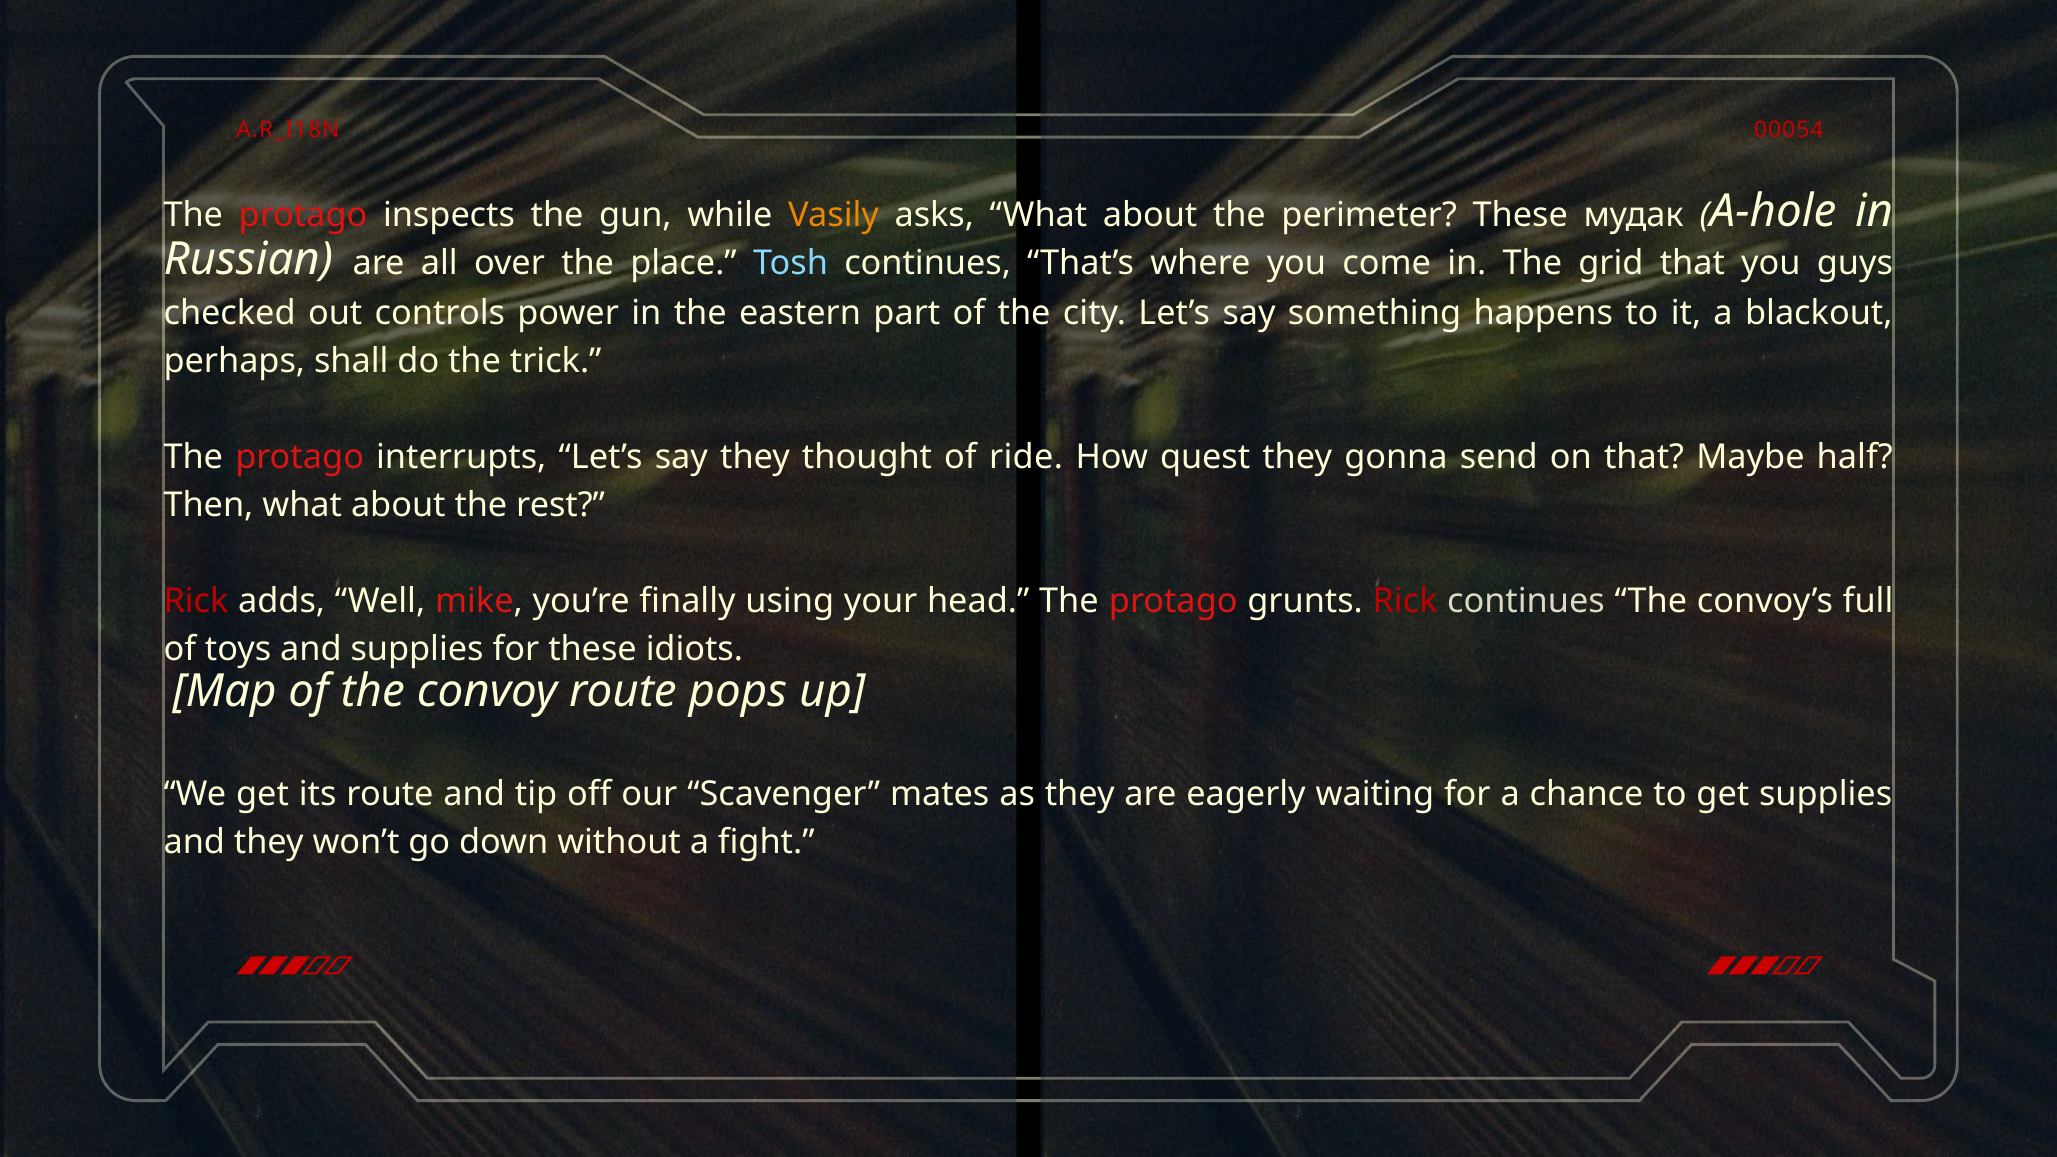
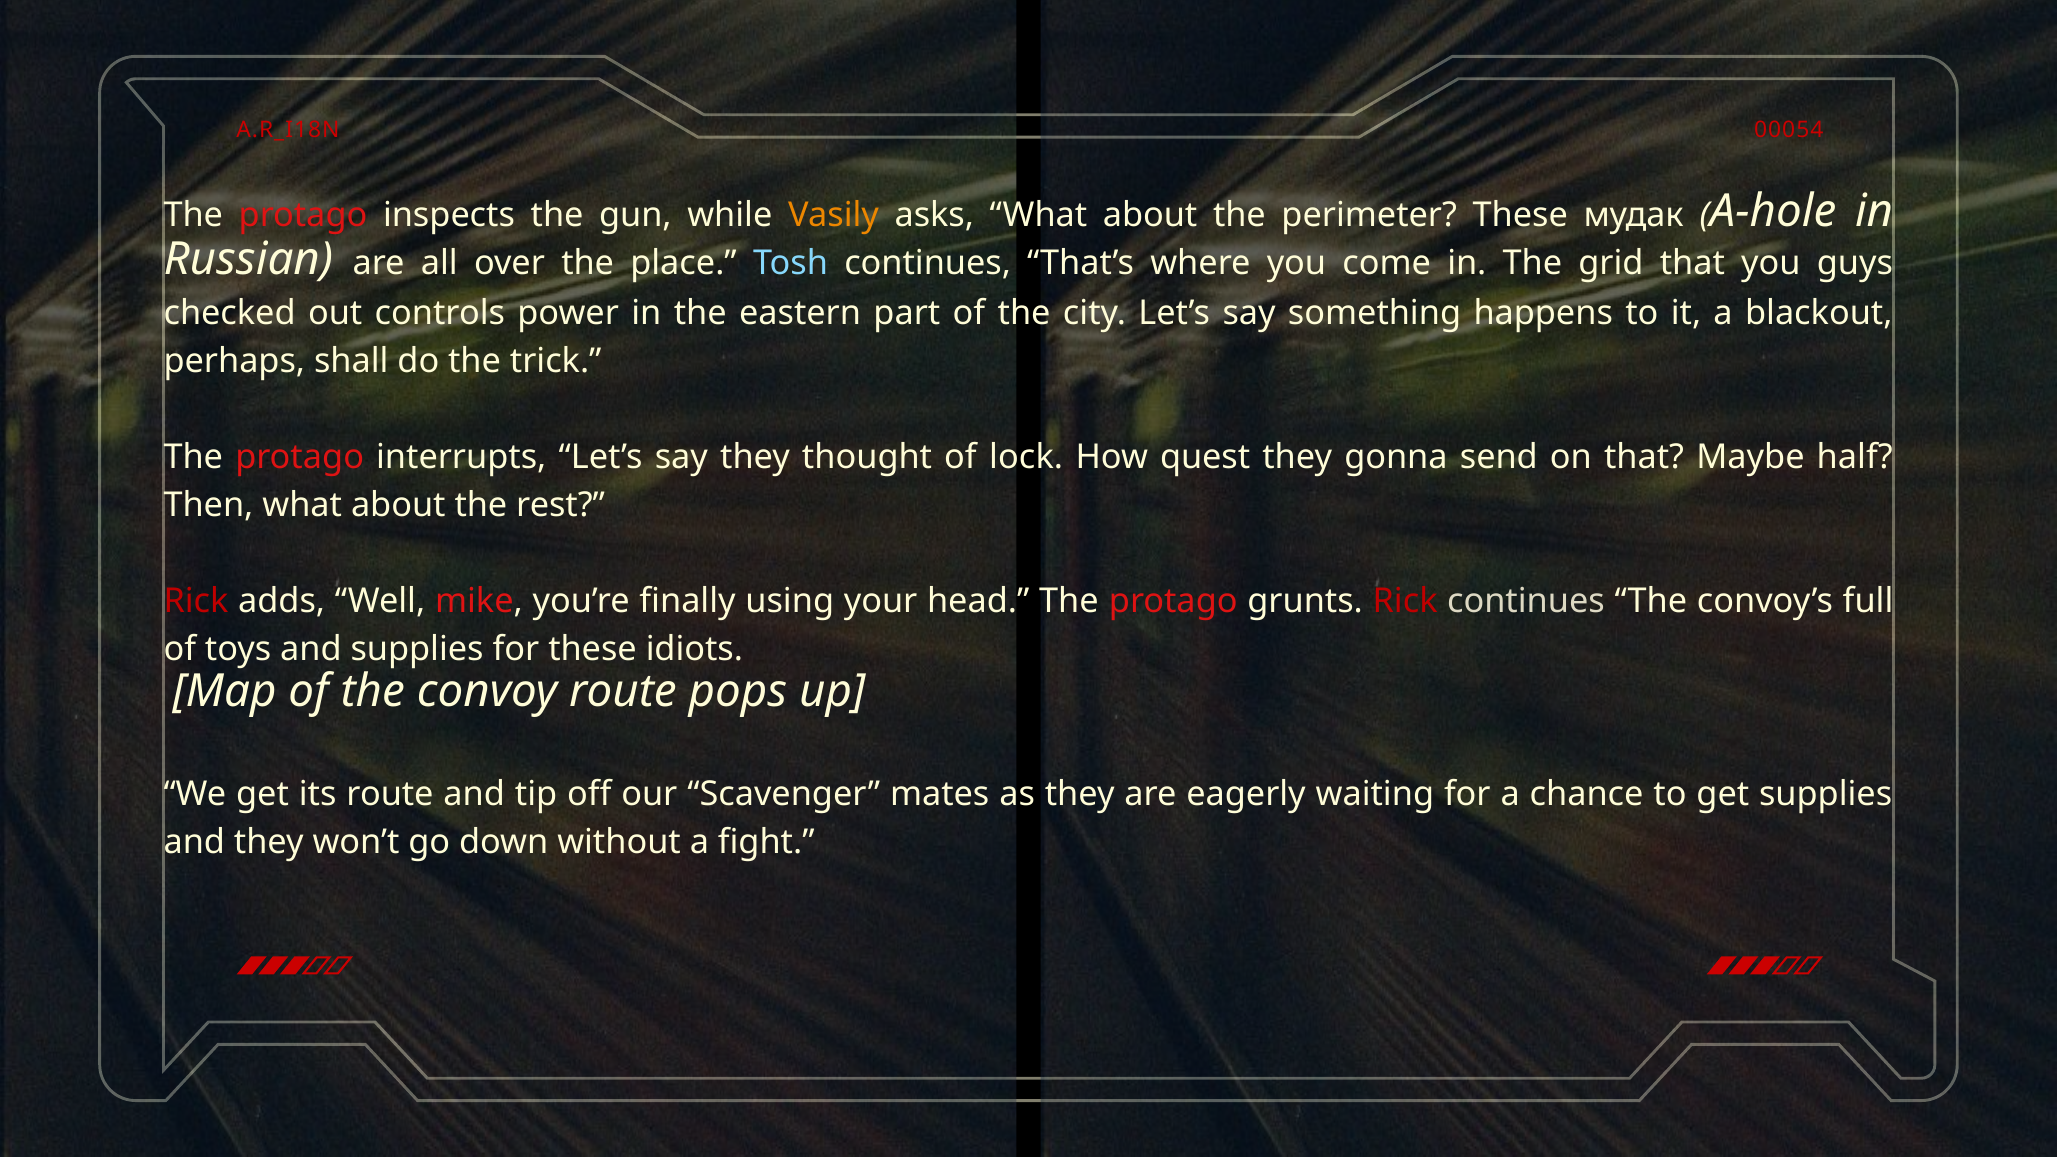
ride: ride -> lock (1026, 457)
